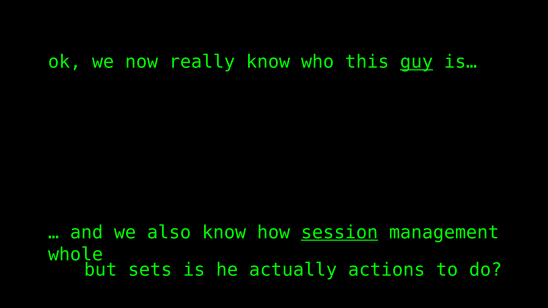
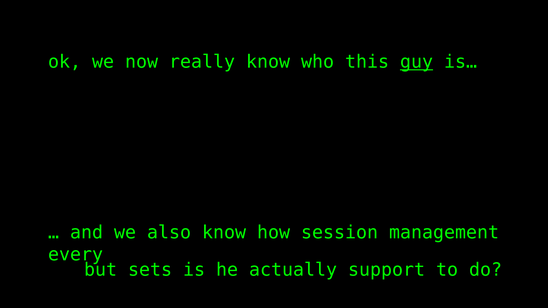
session underline: present -> none (340, 233)
whole: whole -> every (76, 255)
actions: actions -> support (387, 270)
